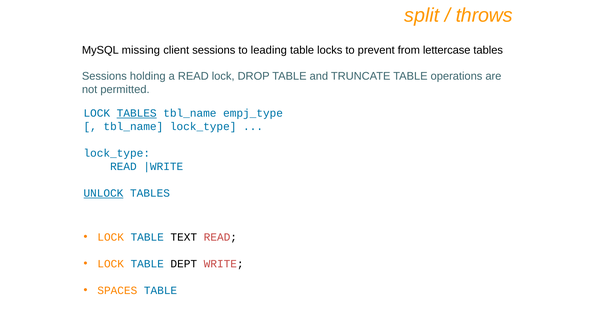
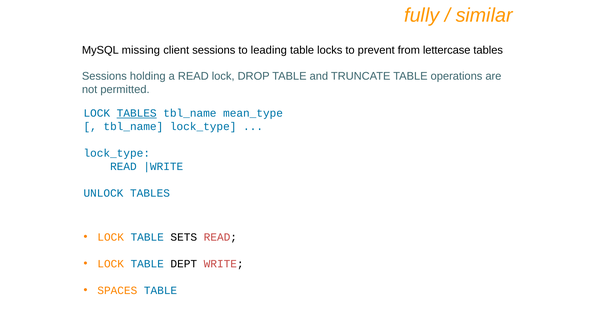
split: split -> fully (422, 15)
throws: throws -> similar (484, 15)
empj_type: empj_type -> mean_type (253, 113)
UNLOCK underline: present -> none (103, 193)
TEXT: TEXT -> SETS (184, 237)
